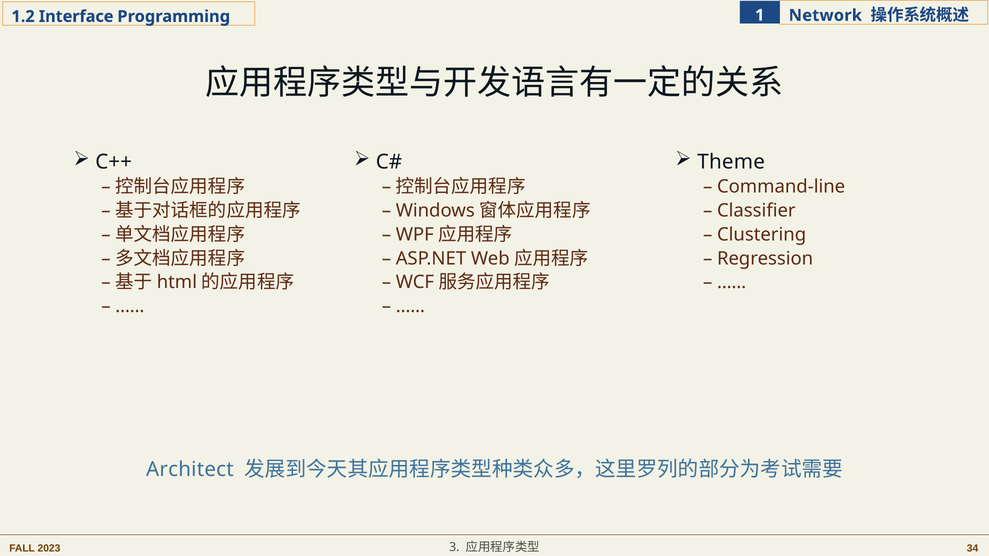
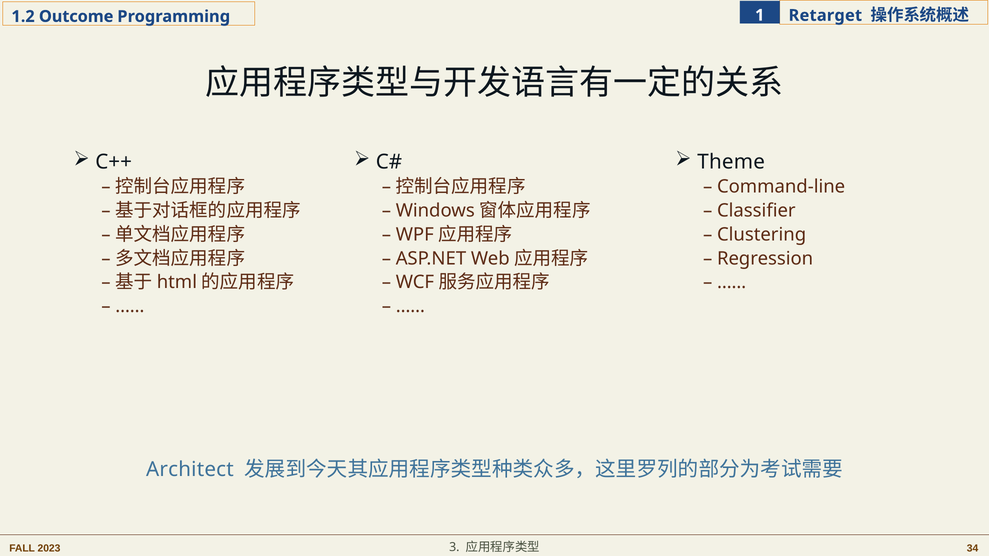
Network: Network -> Retarget (825, 15)
Interface: Interface -> Outcome (76, 16)
